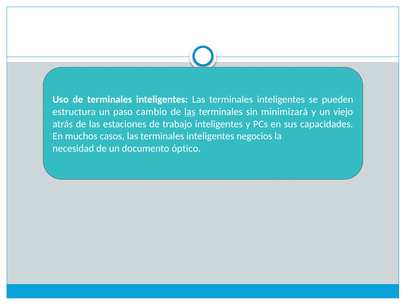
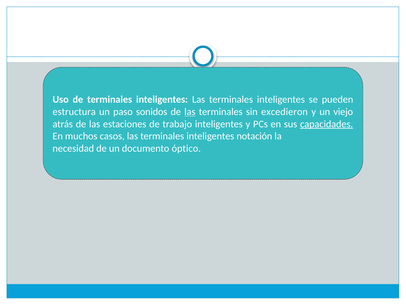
cambio: cambio -> sonidos (152, 112)
minimizará: minimizará -> excedieron (285, 112)
capacidades underline: none -> present (327, 124)
negocios: negocios -> notación (254, 136)
